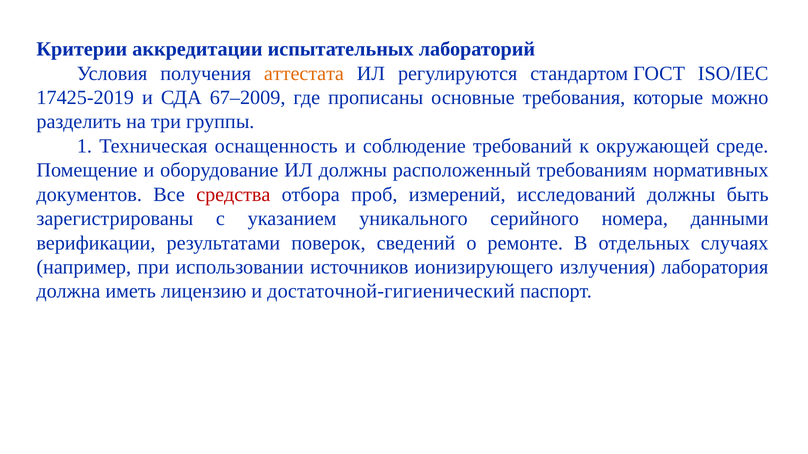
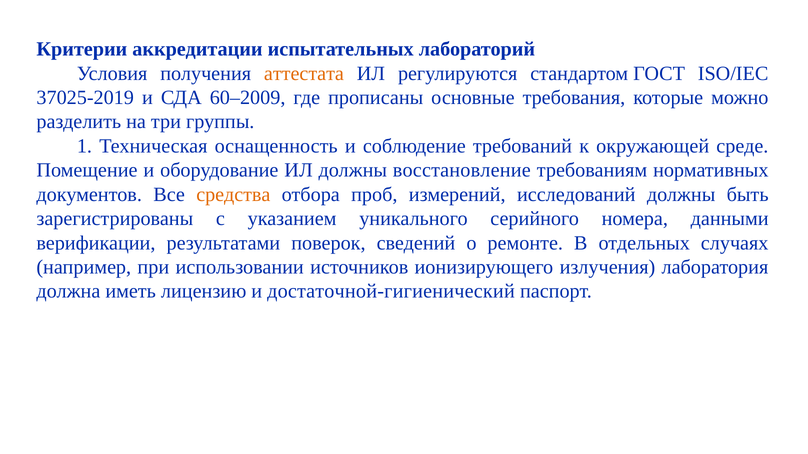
17425-2019: 17425-2019 -> 37025-2019 (85, 98)
67–2009: 67–2009 -> 60–2009 (248, 98)
расположенный: расположенный -> восстановление (462, 170)
средства colour: red -> orange (233, 195)
